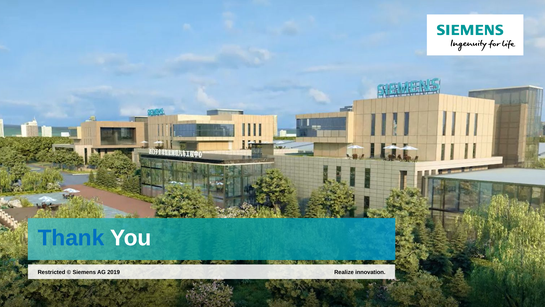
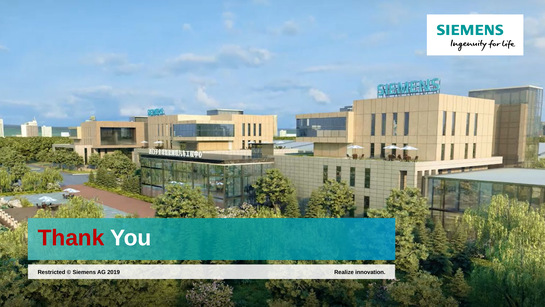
Thank colour: blue -> red (71, 238)
